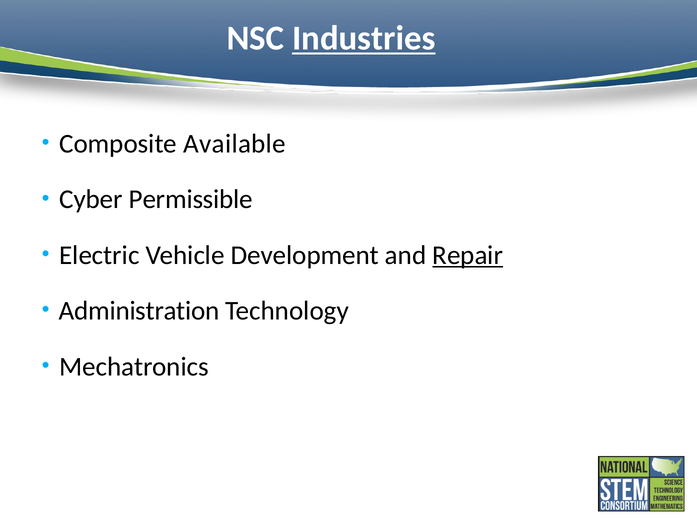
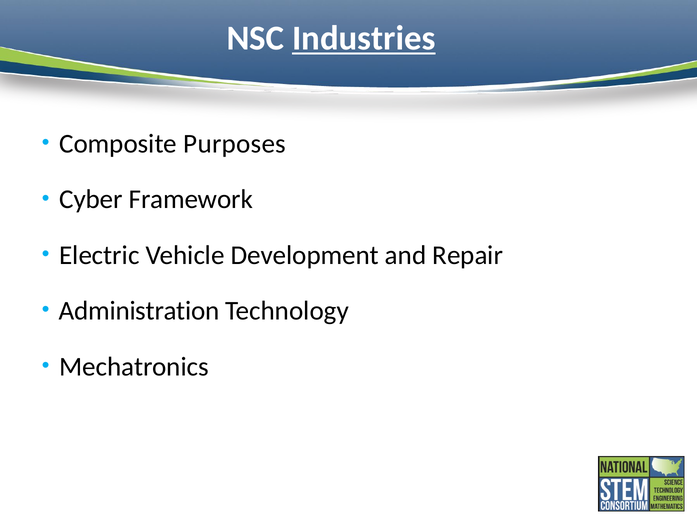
Available: Available -> Purposes (235, 144)
Permissible: Permissible -> Framework (191, 199)
Repair underline: present -> none (468, 255)
